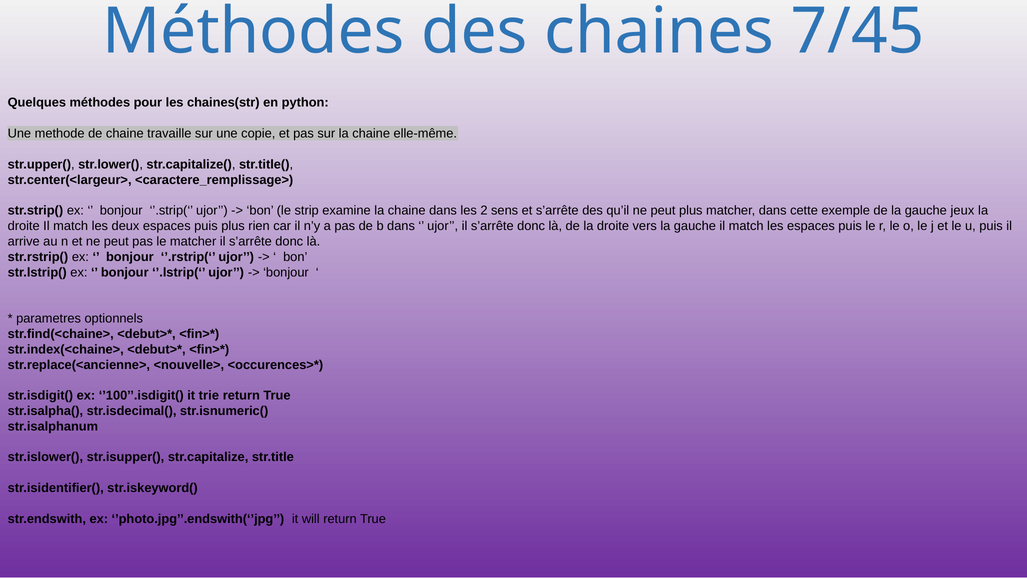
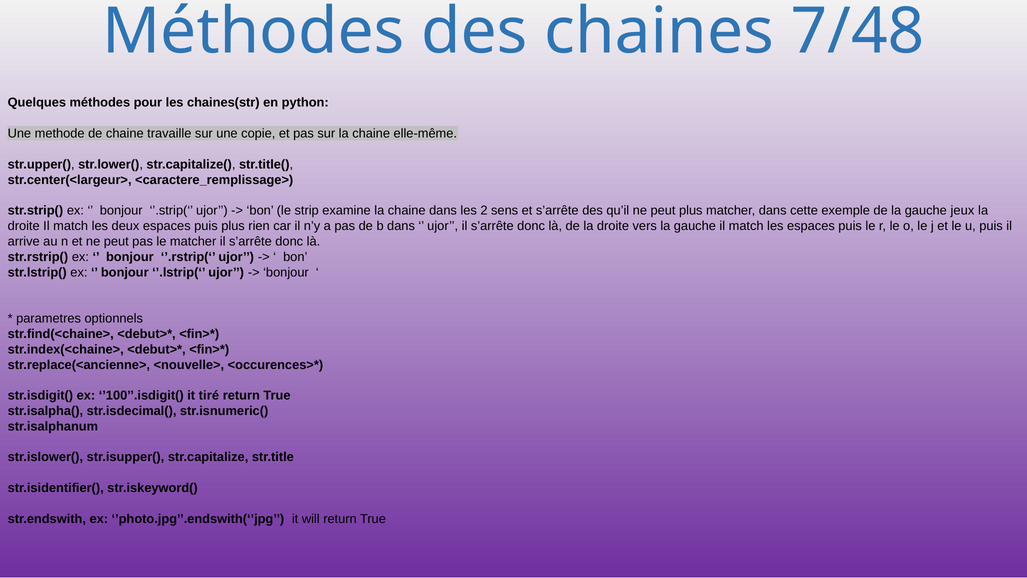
7/45: 7/45 -> 7/48 (858, 32)
trie: trie -> tiré (209, 395)
